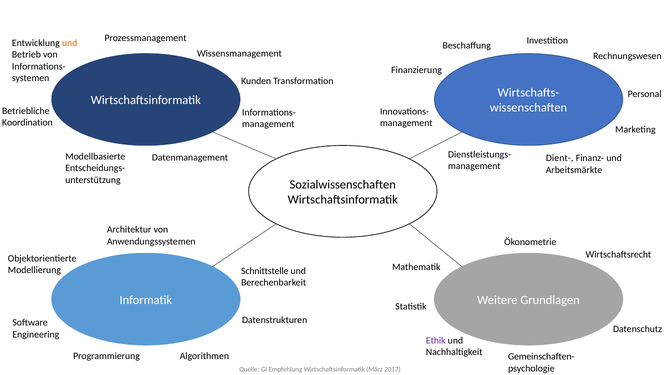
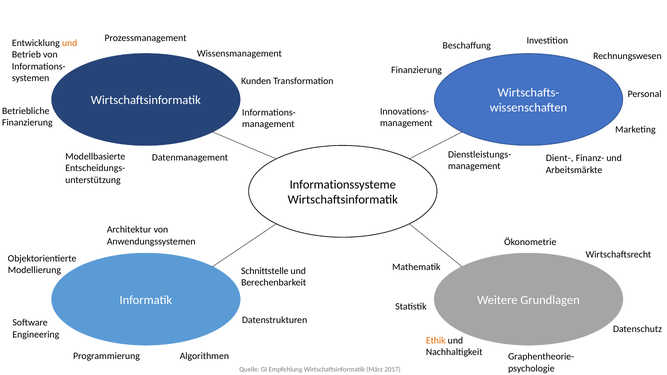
Koordination: Koordination -> Finanzierung (27, 123)
Sozialwissenschaften: Sozialwissenschaften -> Informationssysteme (343, 185)
Ethik colour: purple -> orange (436, 341)
Gemeinschaften-: Gemeinschaften- -> Graphentheorie- (541, 357)
